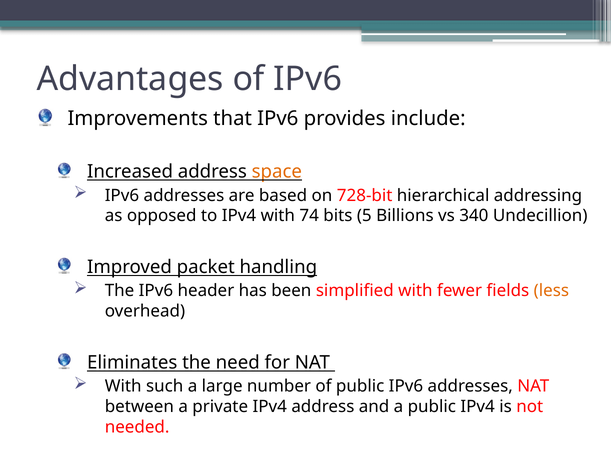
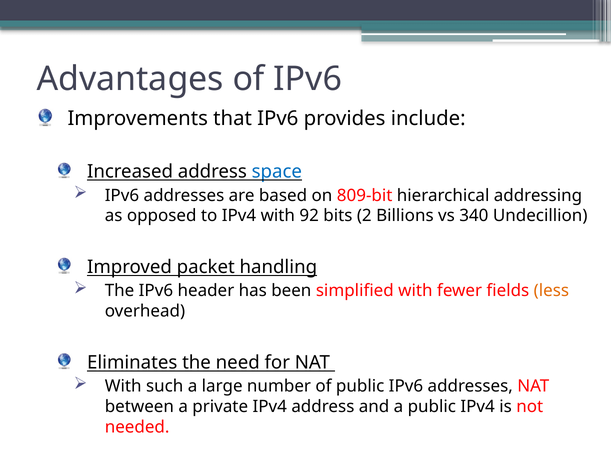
space colour: orange -> blue (277, 171)
728-bit: 728-bit -> 809-bit (365, 195)
74: 74 -> 92 (309, 216)
5: 5 -> 2 (364, 216)
